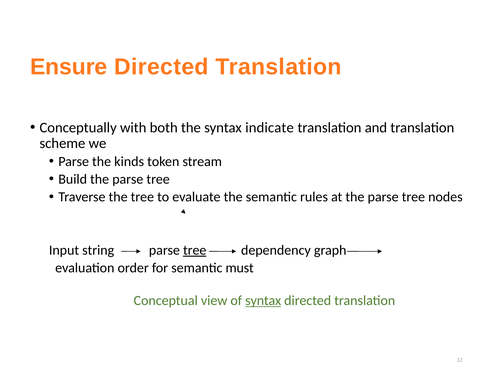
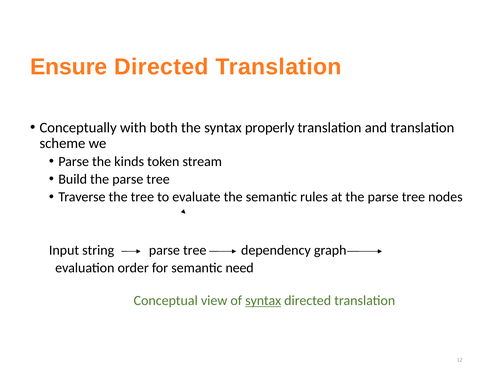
indicate: indicate -> properly (270, 127)
tree underline: present -> none (195, 250)
must: must -> need (240, 267)
